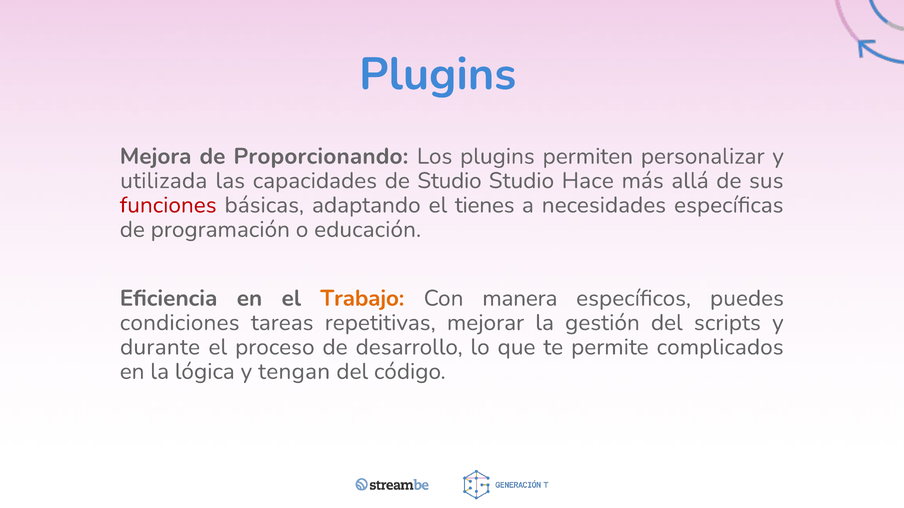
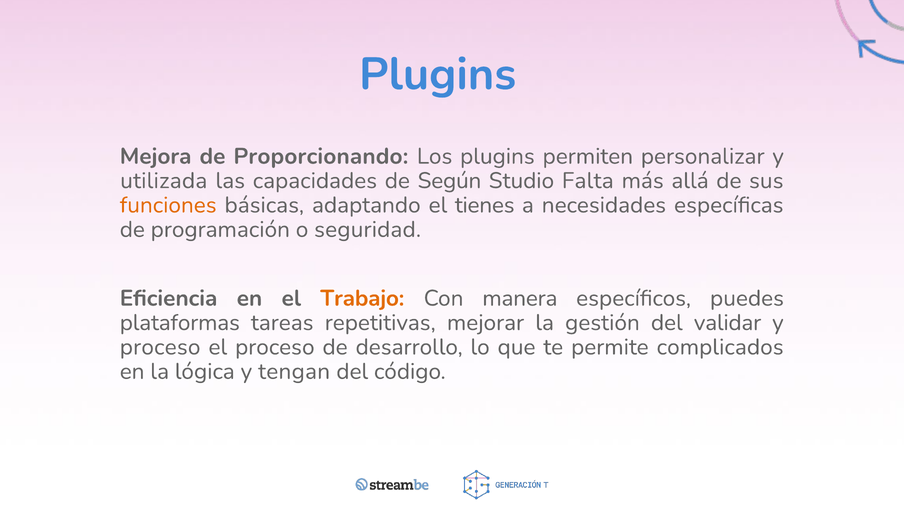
de Studio: Studio -> Según (449, 181)
Hace: Hace -> Falta (588, 181)
funciones colour: red -> orange (168, 205)
educación: educación -> seguridad (368, 230)
condiciones: condiciones -> plataformas (180, 323)
scripts: scripts -> validar (728, 323)
durante: durante -> proceso (160, 347)
